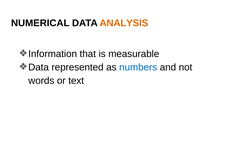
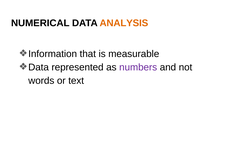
numbers colour: blue -> purple (138, 67)
